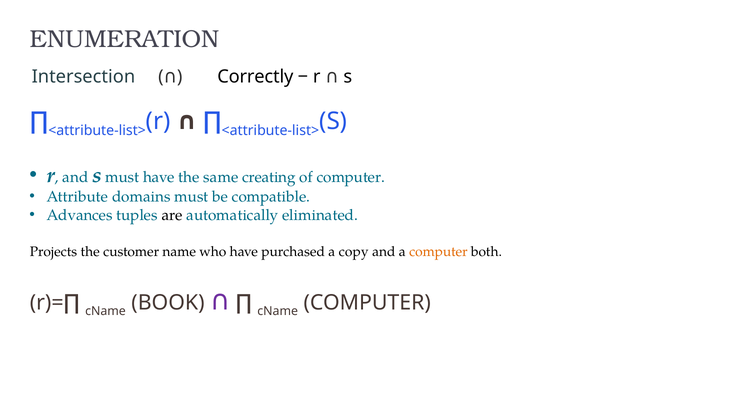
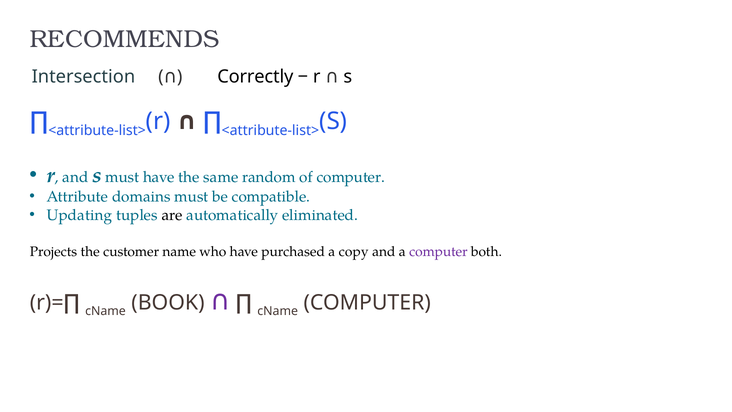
ENUMERATION: ENUMERATION -> RECOMMENDS (125, 39)
creating: creating -> random (269, 177)
Advances: Advances -> Updating (79, 215)
computer colour: orange -> purple (438, 252)
